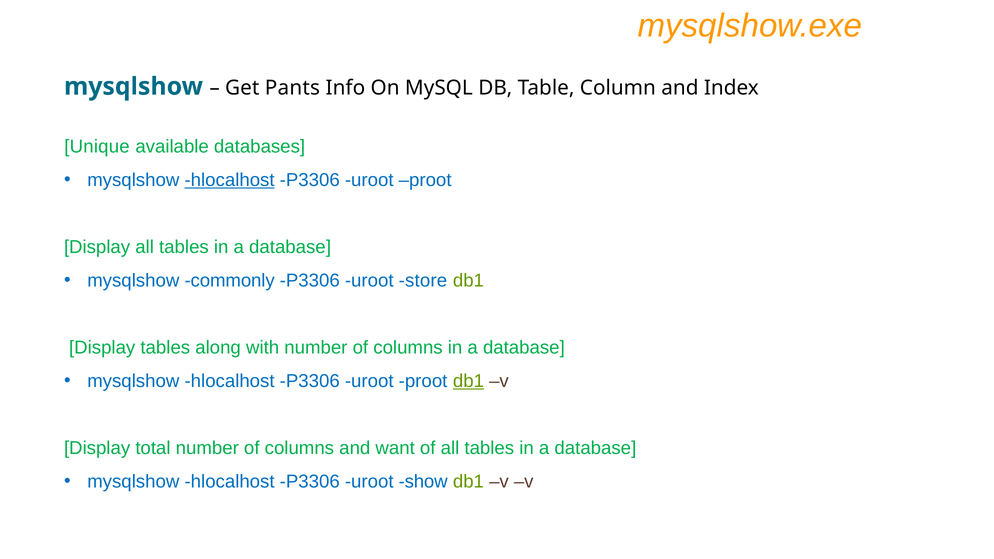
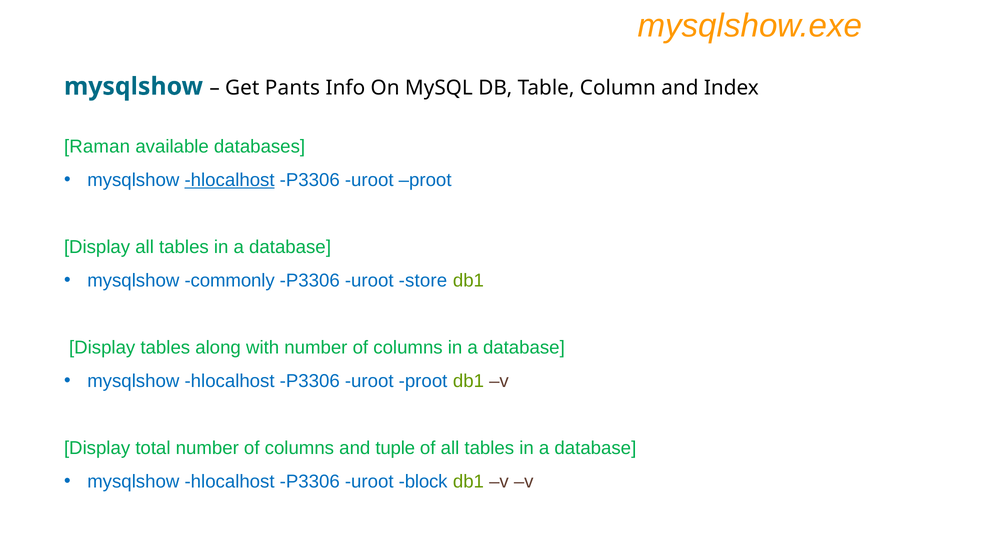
Unique: Unique -> Raman (97, 146)
db1 underline: present -> none (469, 381)
want: want -> tuple (395, 448)
show: show -> block (423, 482)
